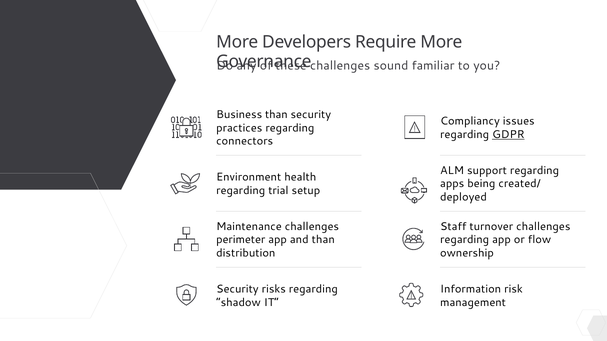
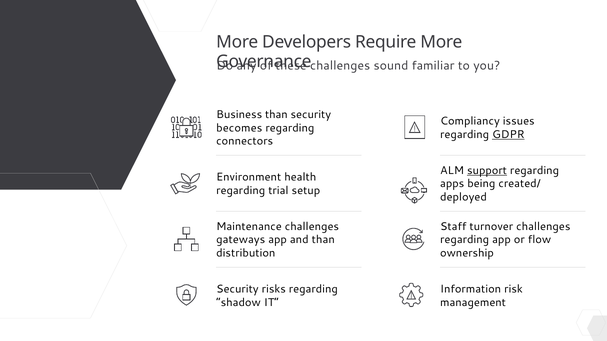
practices: practices -> becomes (239, 128)
support underline: none -> present (487, 171)
perimeter: perimeter -> gateways (241, 240)
